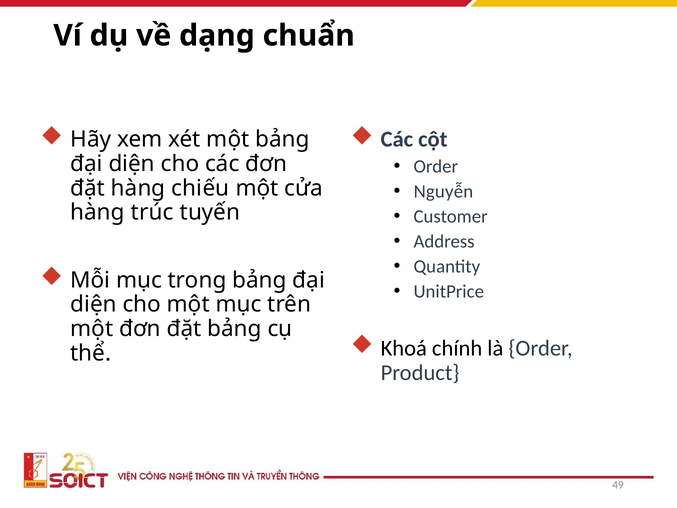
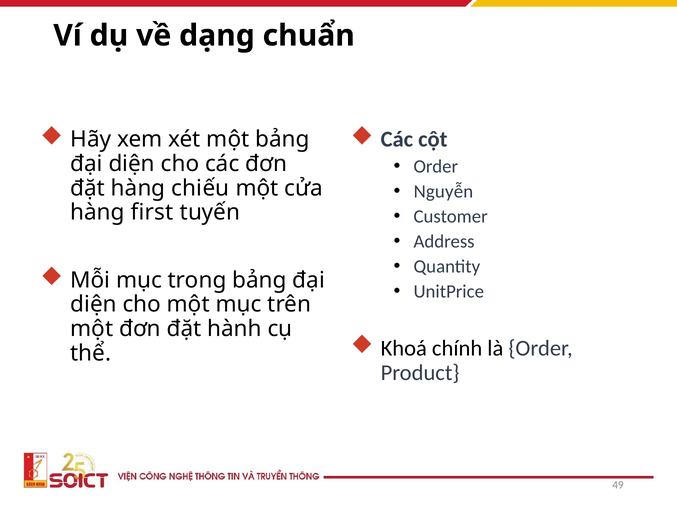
trúc: trúc -> first (152, 212)
đặt bảng: bảng -> hành (235, 329)
